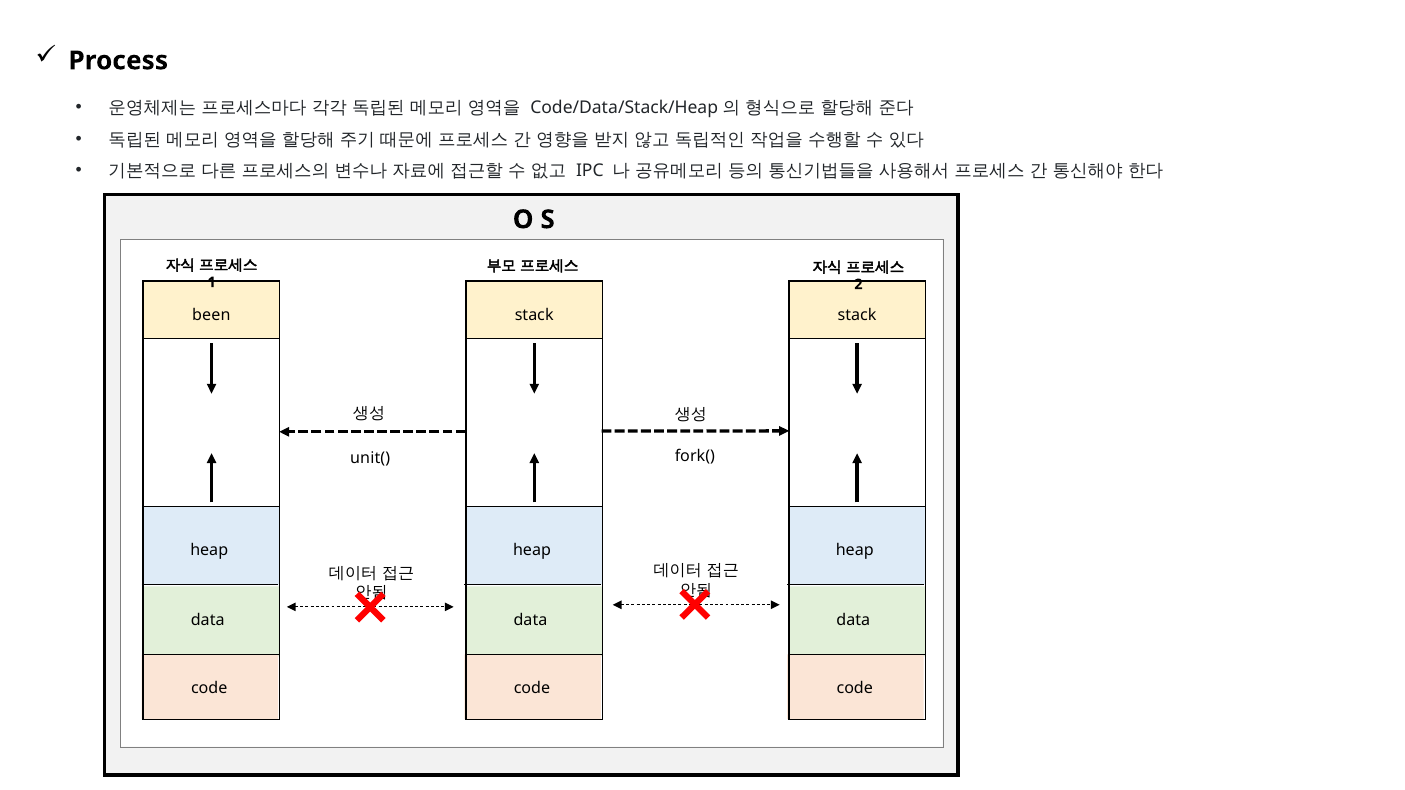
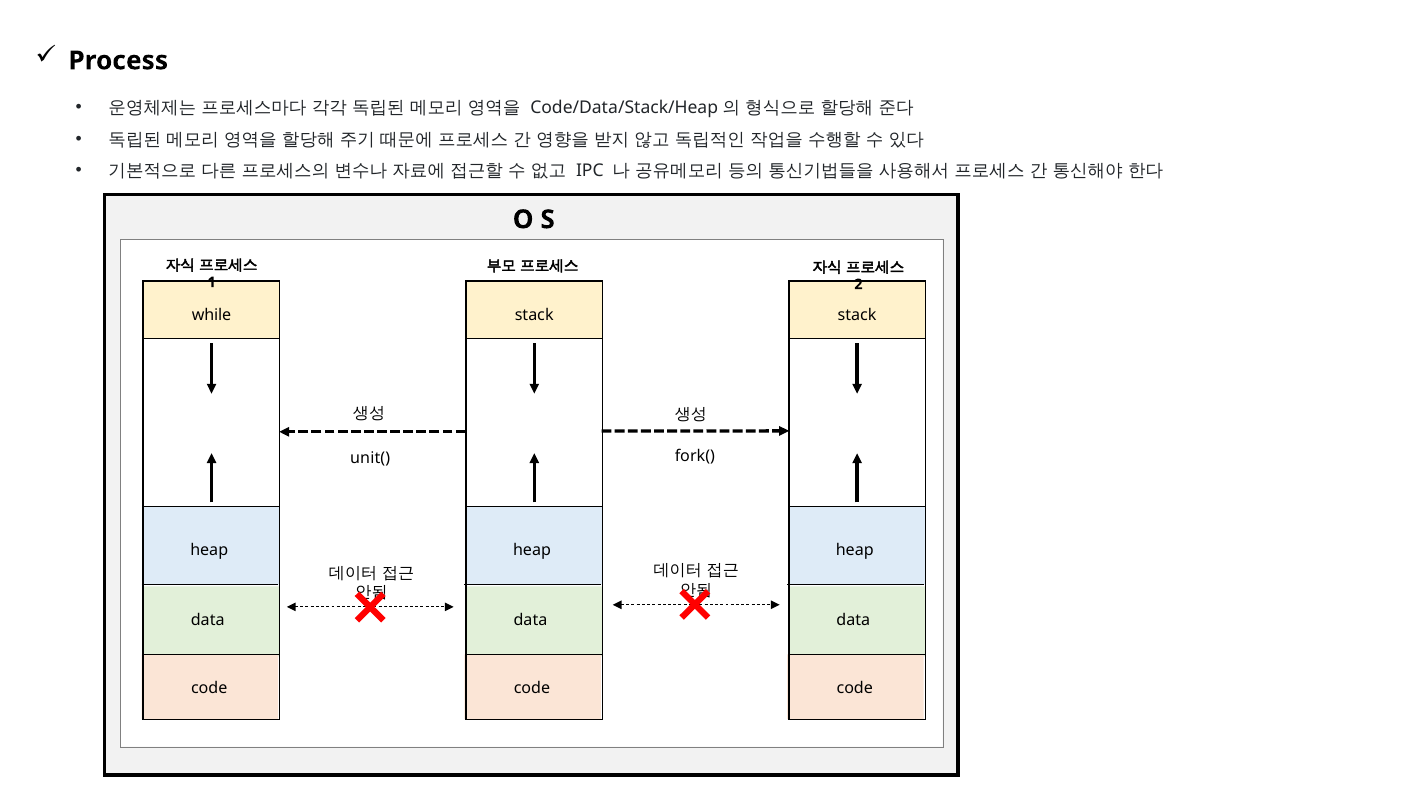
been: been -> while (212, 315)
